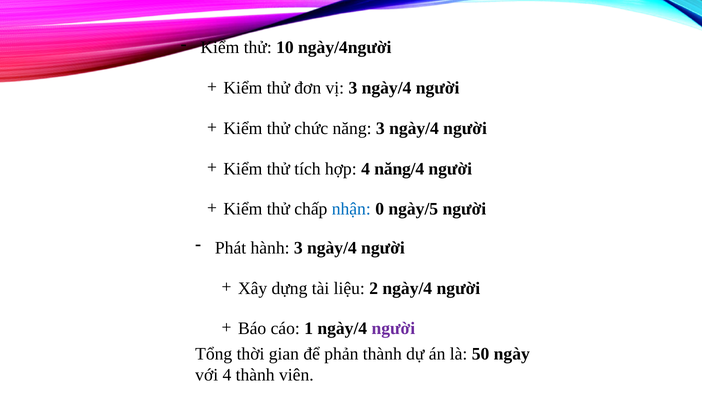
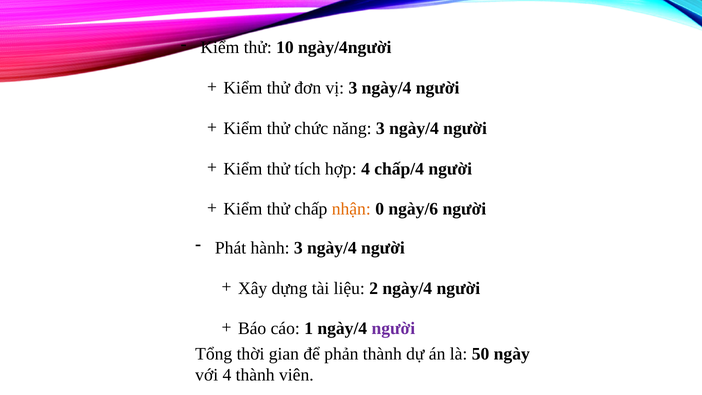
năng/4: năng/4 -> chấp/4 (399, 169)
nhận colour: blue -> orange (351, 209)
ngày/5: ngày/5 -> ngày/6 (413, 209)
